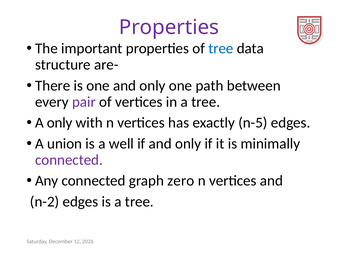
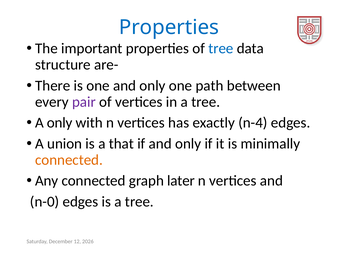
Properties colour: purple -> blue (169, 27)
n-5: n-5 -> n-4 (253, 123)
well: well -> that (121, 144)
connected colour: purple -> orange (69, 160)
zero: zero -> later (181, 181)
n-2: n-2 -> n-0 (45, 202)
